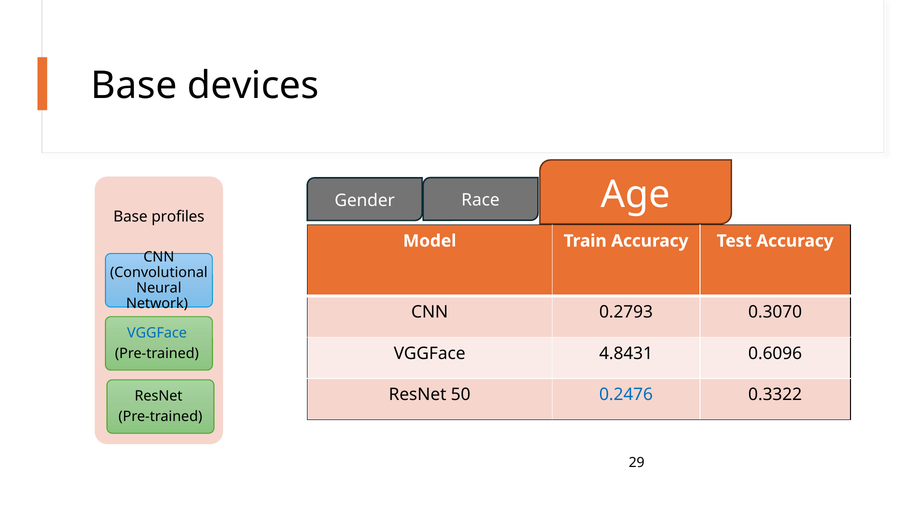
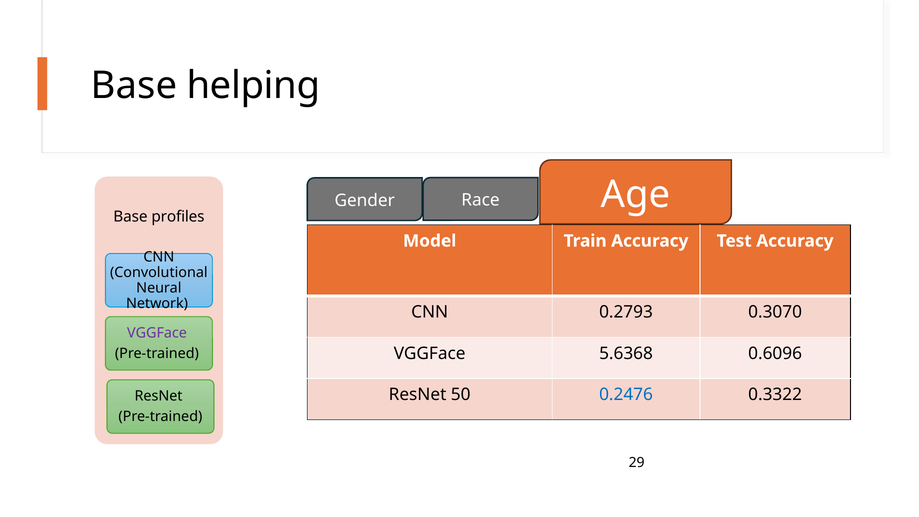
devices: devices -> helping (253, 86)
VGGFace colour: blue -> purple (157, 333)
4.8431: 4.8431 -> 5.6368 (626, 353)
